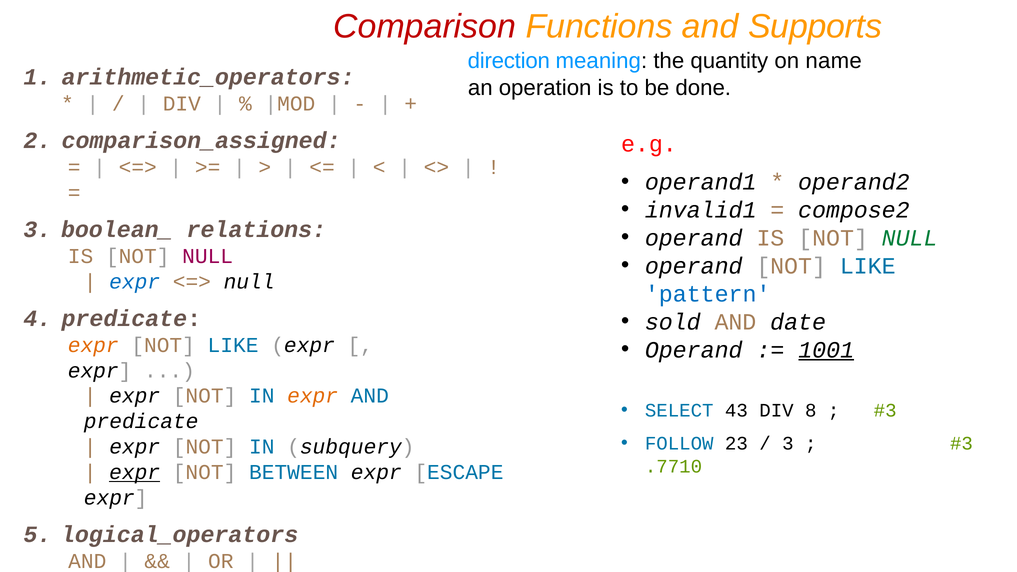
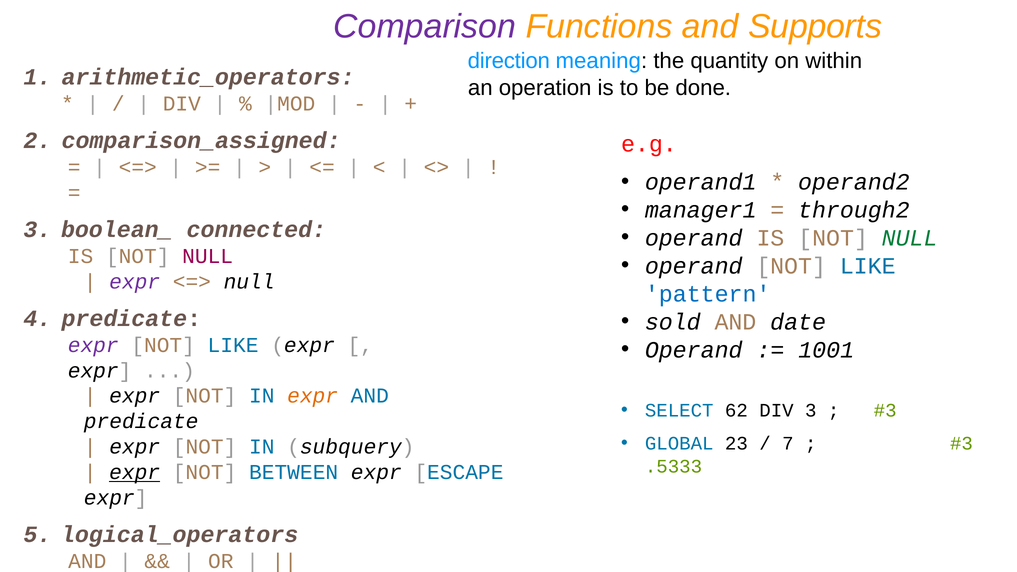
Comparison colour: red -> purple (425, 26)
name: name -> within (834, 61)
invalid1: invalid1 -> manager1 (701, 210)
compose2: compose2 -> through2 (854, 210)
relations: relations -> connected (256, 230)
expr colour: blue -> purple (135, 282)
expr colour: orange -> purple (93, 345)
1001 underline: present -> none (826, 350)
43: 43 -> 62 (736, 411)
DIV 8: 8 -> 3 (811, 411)
FOLLOW: FOLLOW -> GLOBAL (679, 444)
3: 3 -> 7 (788, 444)
.7710: .7710 -> .5333 (674, 467)
